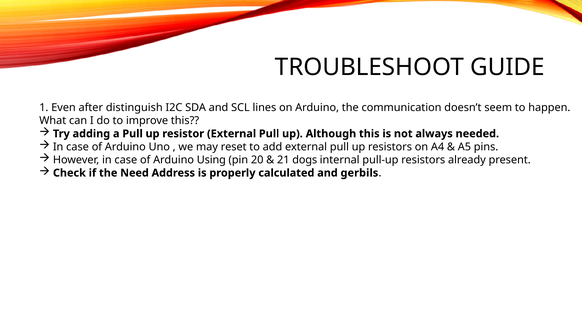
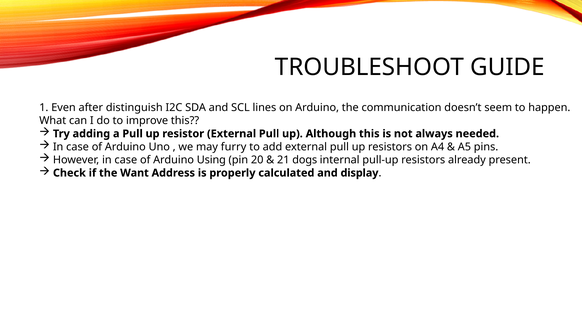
reset: reset -> furry (234, 147)
Need: Need -> Want (135, 173)
gerbils: gerbils -> display (359, 173)
